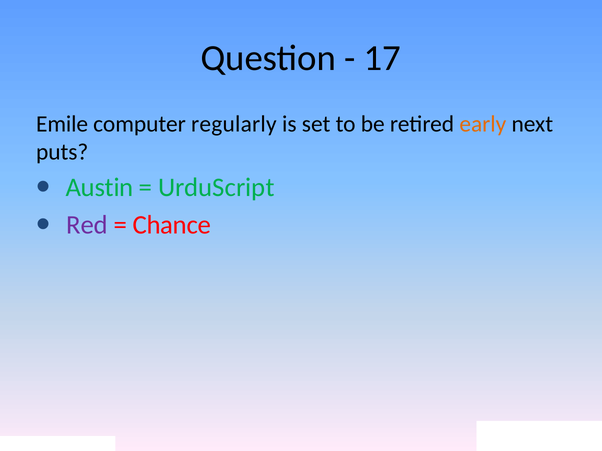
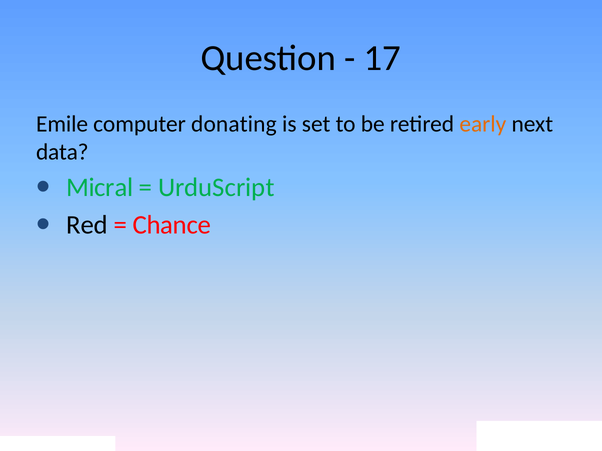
regularly: regularly -> donating (234, 124)
puts: puts -> data (62, 152)
Austin: Austin -> Micral (100, 188)
Red colour: purple -> black (87, 225)
